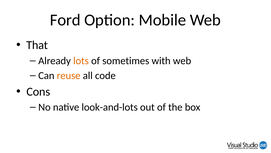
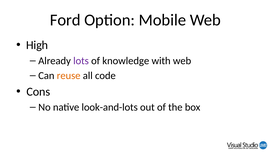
That: That -> High (37, 45)
lots colour: orange -> purple (81, 61)
sometimes: sometimes -> knowledge (126, 61)
